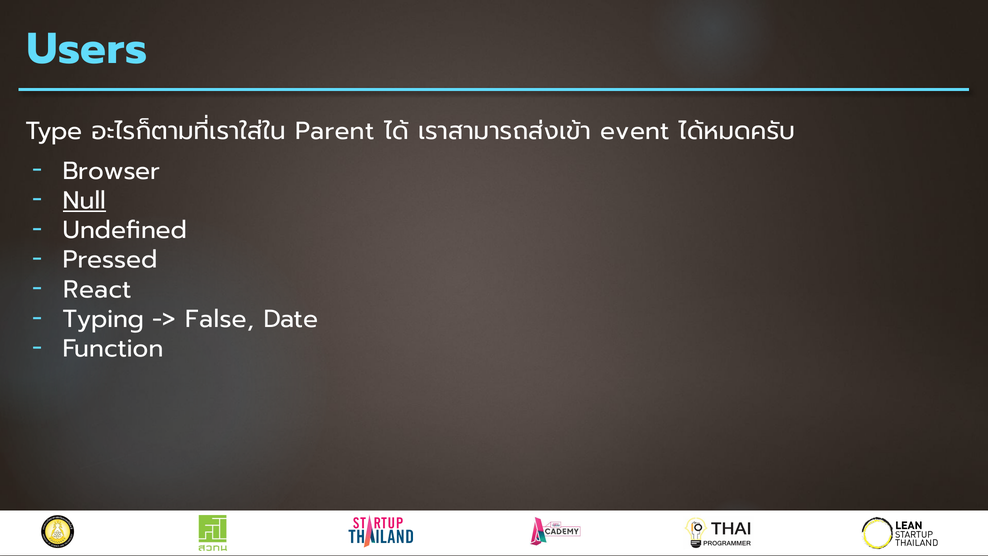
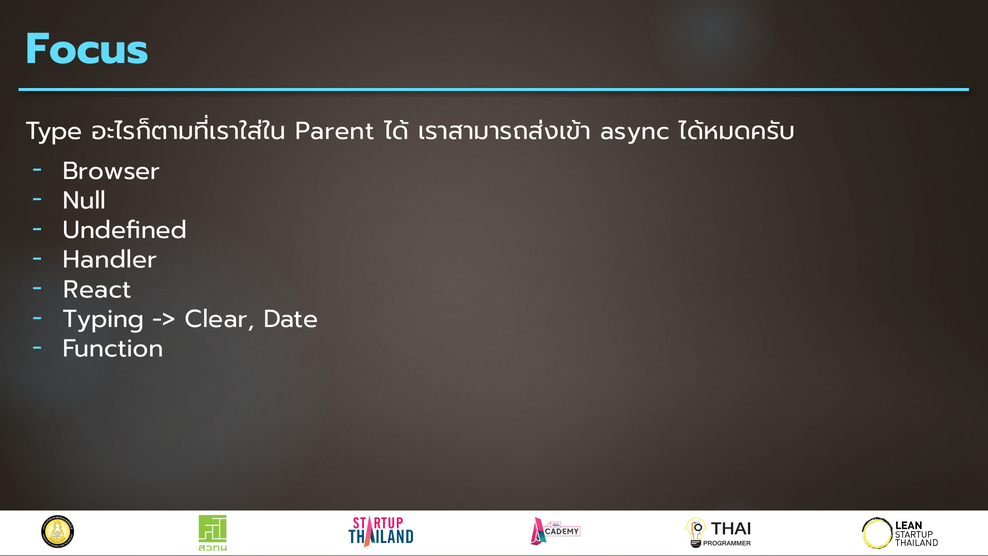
Users: Users -> Focus (87, 49)
event: event -> async (635, 131)
Null underline: present -> none (85, 200)
Pressed: Pressed -> Handler (110, 260)
False: False -> Clear (220, 319)
